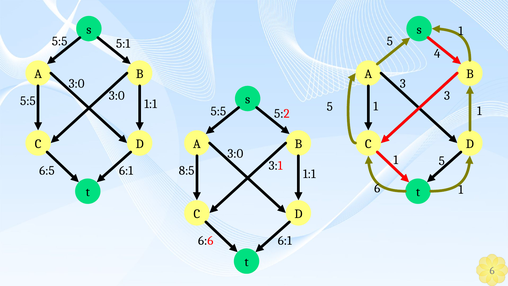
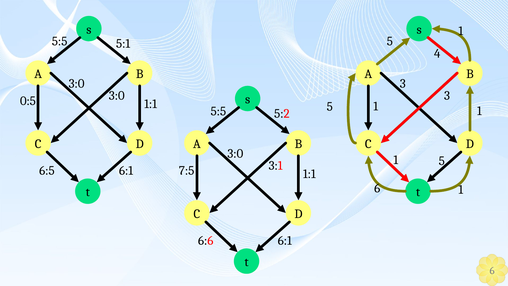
5:5: 5:5 -> 0:5 (28, 101)
8:5: 8:5 -> 7:5 (187, 171)
